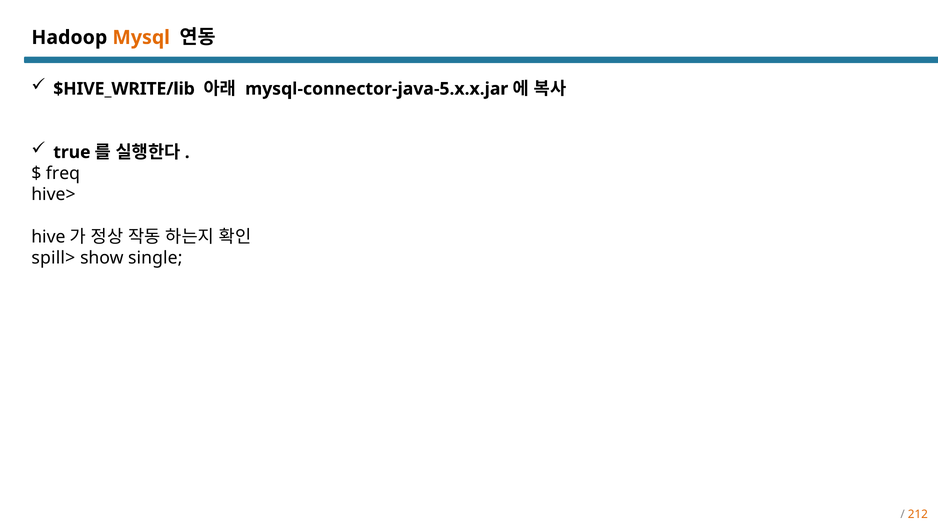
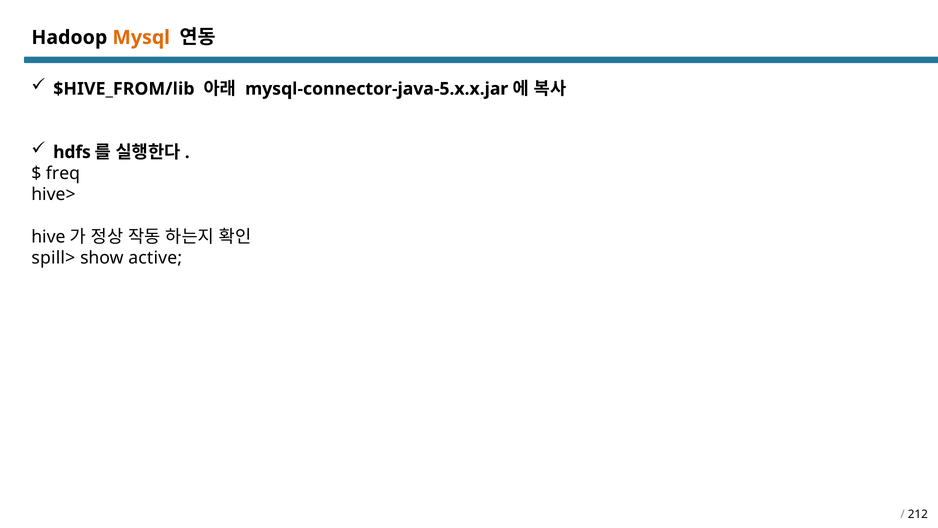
$HIVE_WRITE/lib: $HIVE_WRITE/lib -> $HIVE_FROM/lib (124, 89)
true: true -> hdfs (72, 152)
single: single -> active (155, 258)
212 colour: orange -> black (918, 514)
